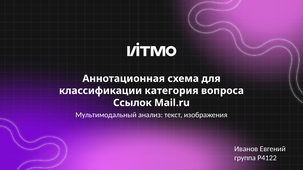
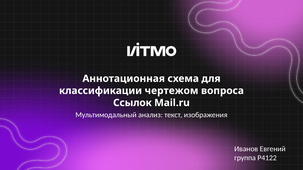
категория: категория -> чертежом (171, 91)
